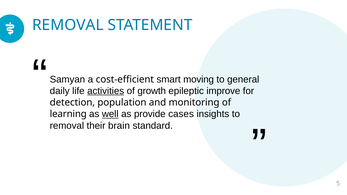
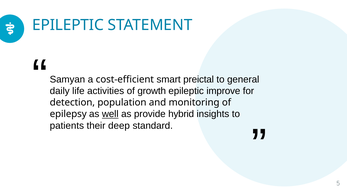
REMOVAL: REMOVAL -> EPILEPTIC (68, 25)
moving: moving -> preictal (199, 79)
activities underline: present -> none (106, 91)
learning: learning -> epilepsy (68, 114)
cases: cases -> hybrid (181, 114)
removal: removal -> patients (67, 126)
brain: brain -> deep (119, 126)
